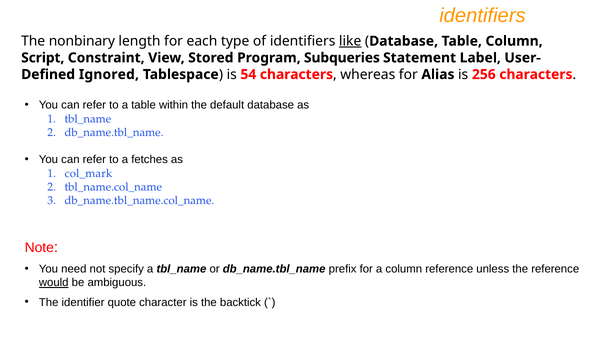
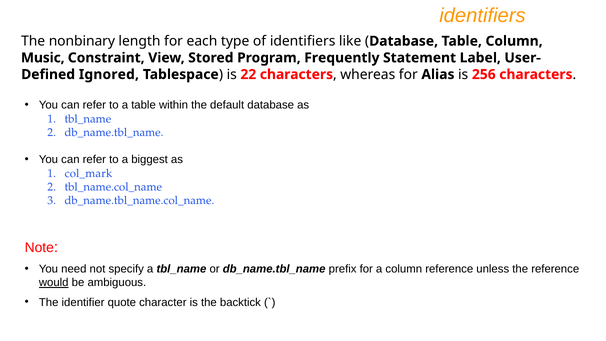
like underline: present -> none (350, 41)
Script: Script -> Music (43, 58)
Subqueries: Subqueries -> Frequently (342, 58)
54: 54 -> 22 (248, 74)
fetches: fetches -> biggest (150, 160)
